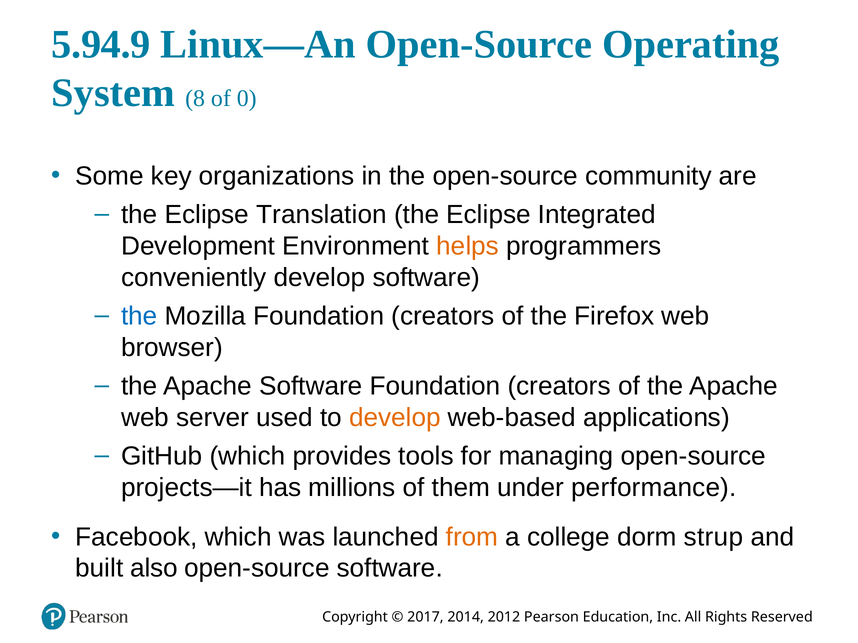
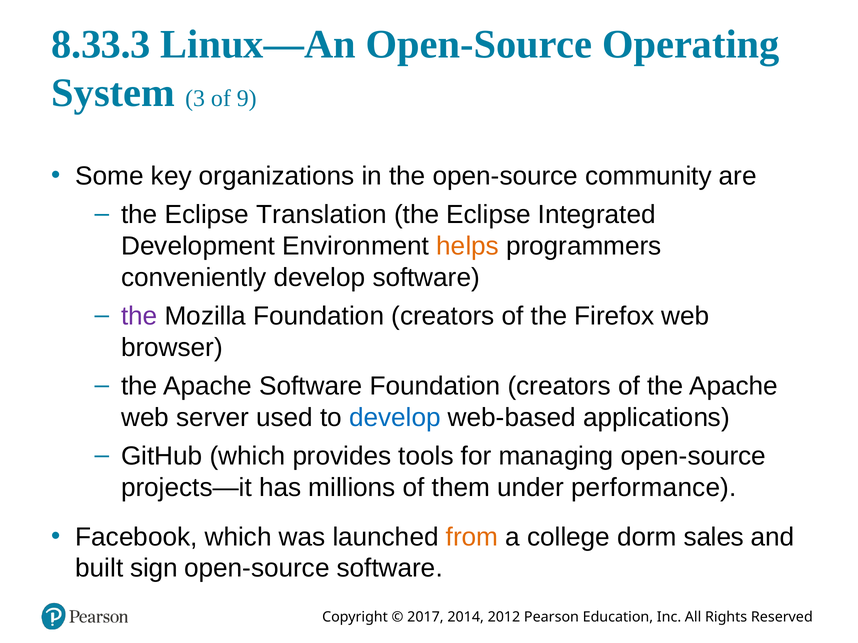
5.94.9: 5.94.9 -> 8.33.3 (101, 44)
8: 8 -> 3 (195, 99)
0: 0 -> 9 (247, 99)
the colour: blue -> purple (139, 316)
develop colour: orange -> blue (395, 418)
strup: strup -> sales (714, 537)
also: also -> sign (154, 569)
